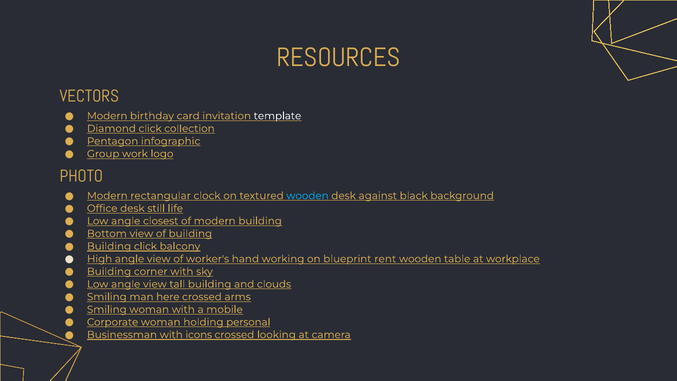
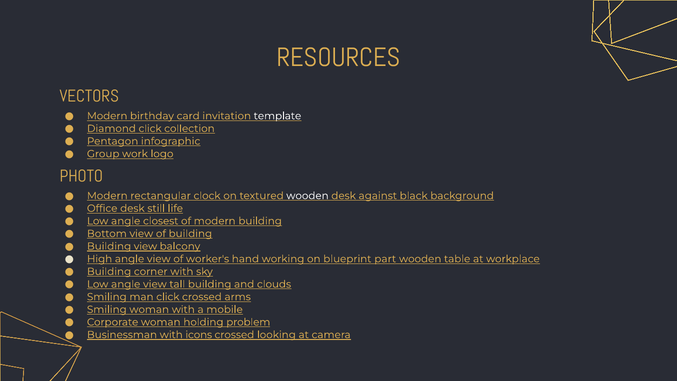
wooden colour: light blue -> white (307, 196)
Building click: click -> view (145, 246)
rent: rent -> part (385, 259)
man here: here -> click (168, 297)
personal: personal -> problem (248, 322)
